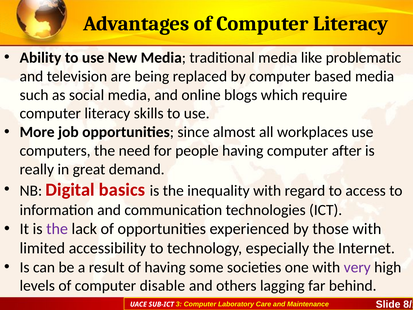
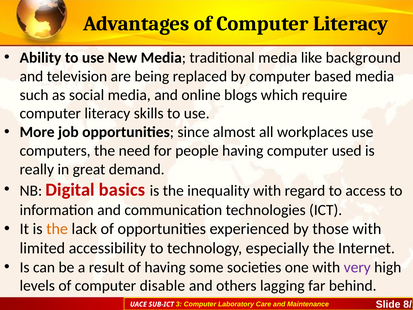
problematic: problematic -> background (363, 58)
after: after -> used (347, 151)
the colour: purple -> orange (57, 229)
